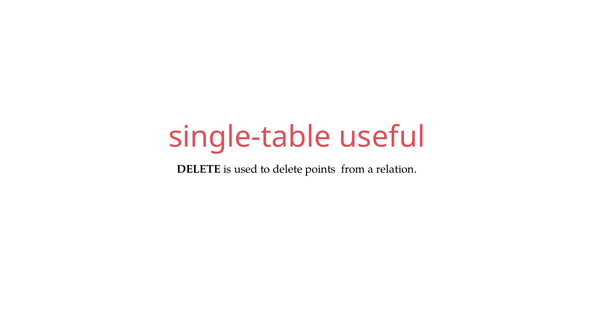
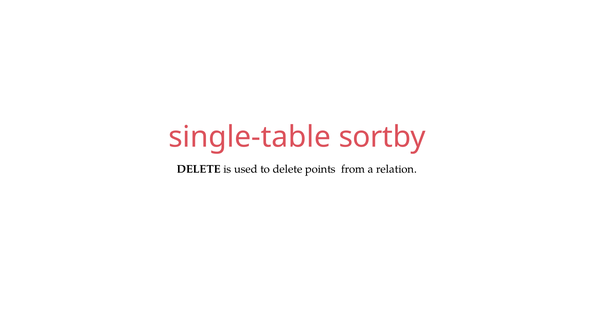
useful: useful -> sortby (382, 137)
